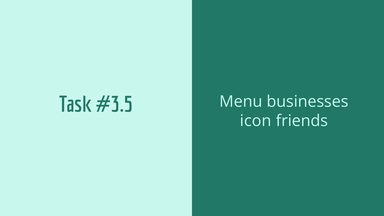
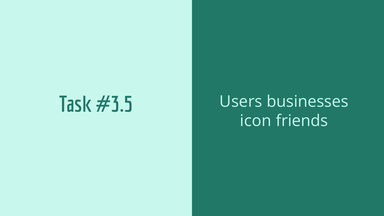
Menu: Menu -> Users (241, 102)
